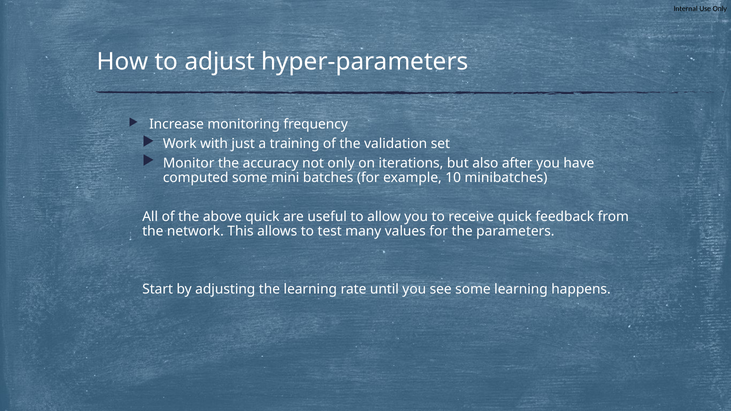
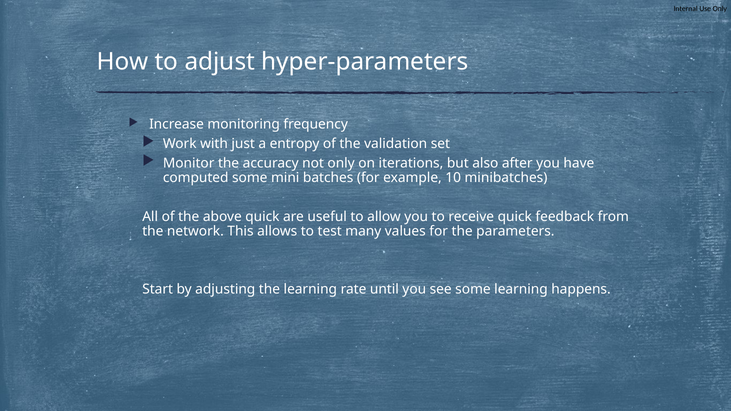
training: training -> entropy (295, 144)
